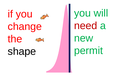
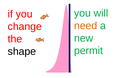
need colour: red -> orange (86, 26)
